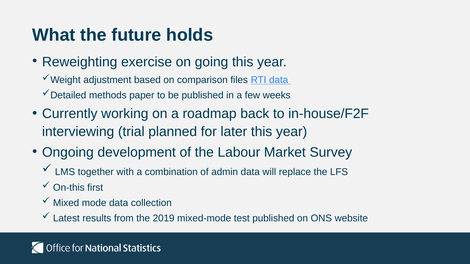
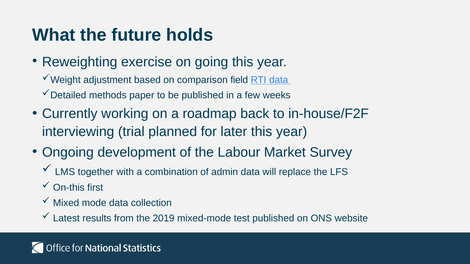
files: files -> field (239, 80)
